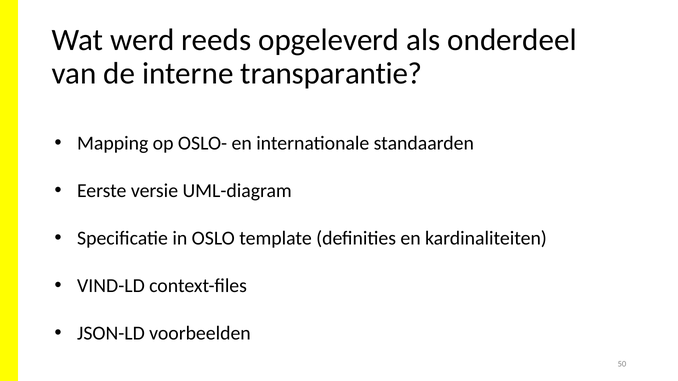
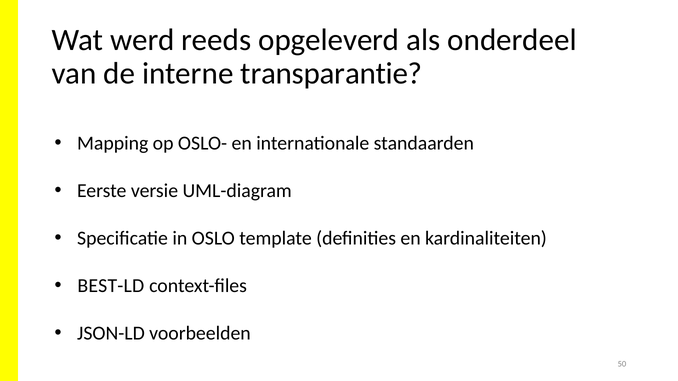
VIND-LD: VIND-LD -> BEST-LD (111, 286)
